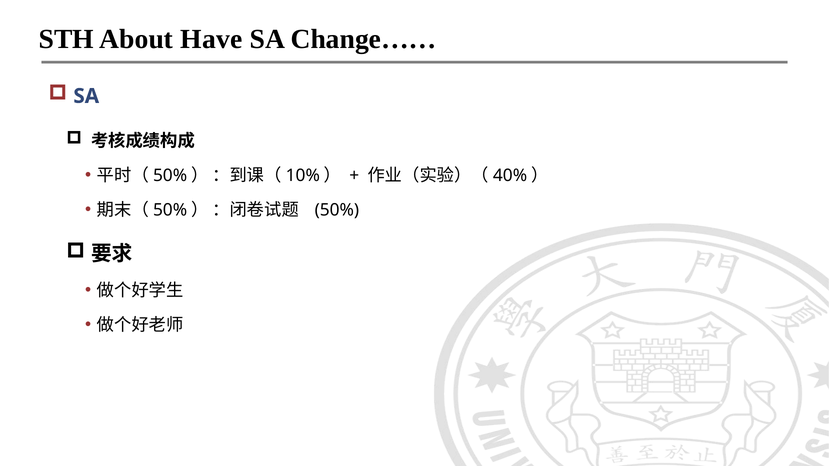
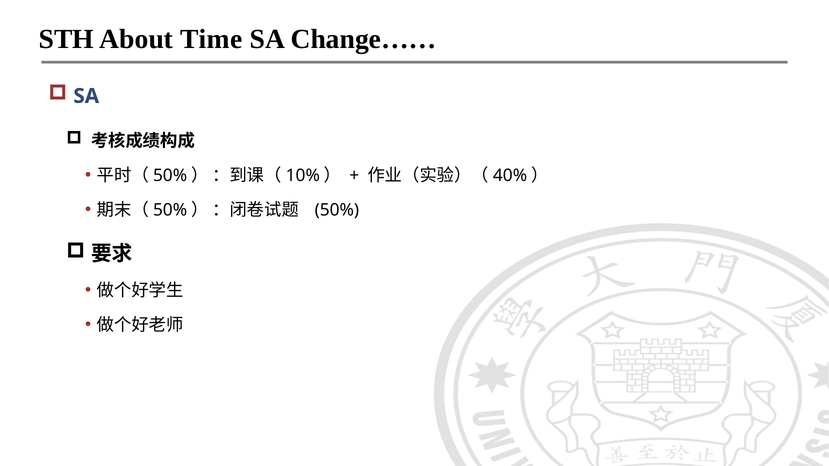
Have: Have -> Time (211, 39)
